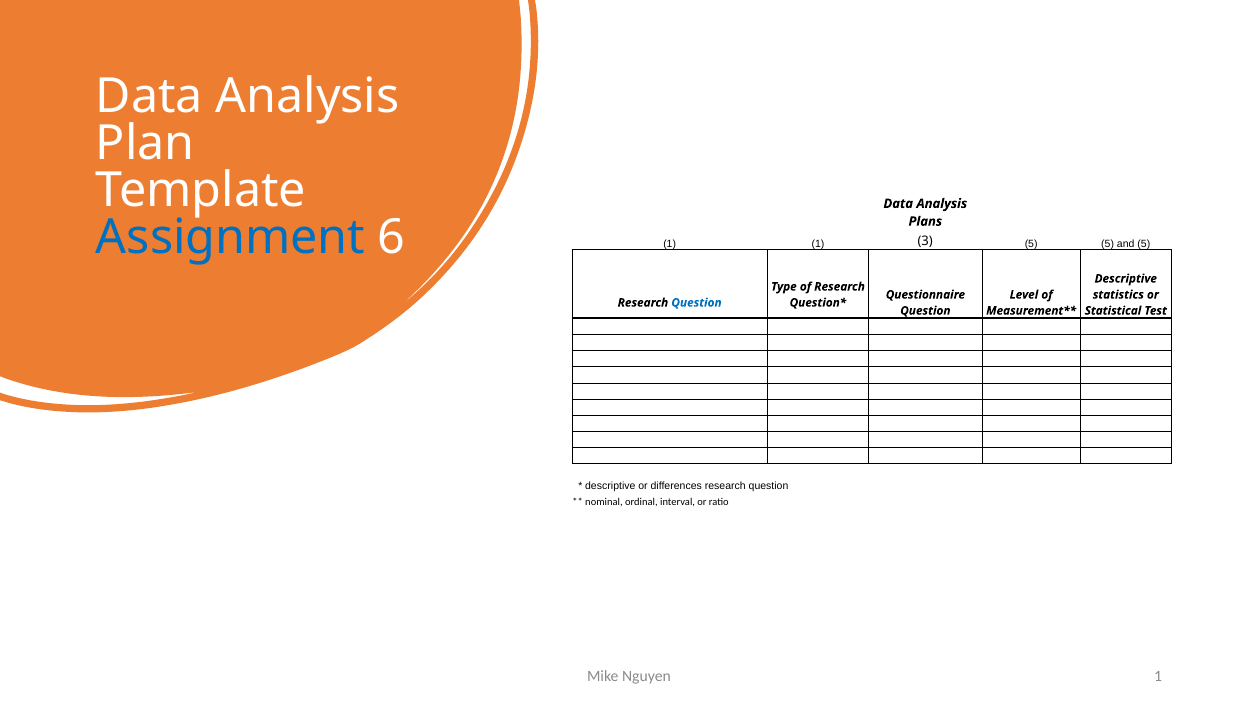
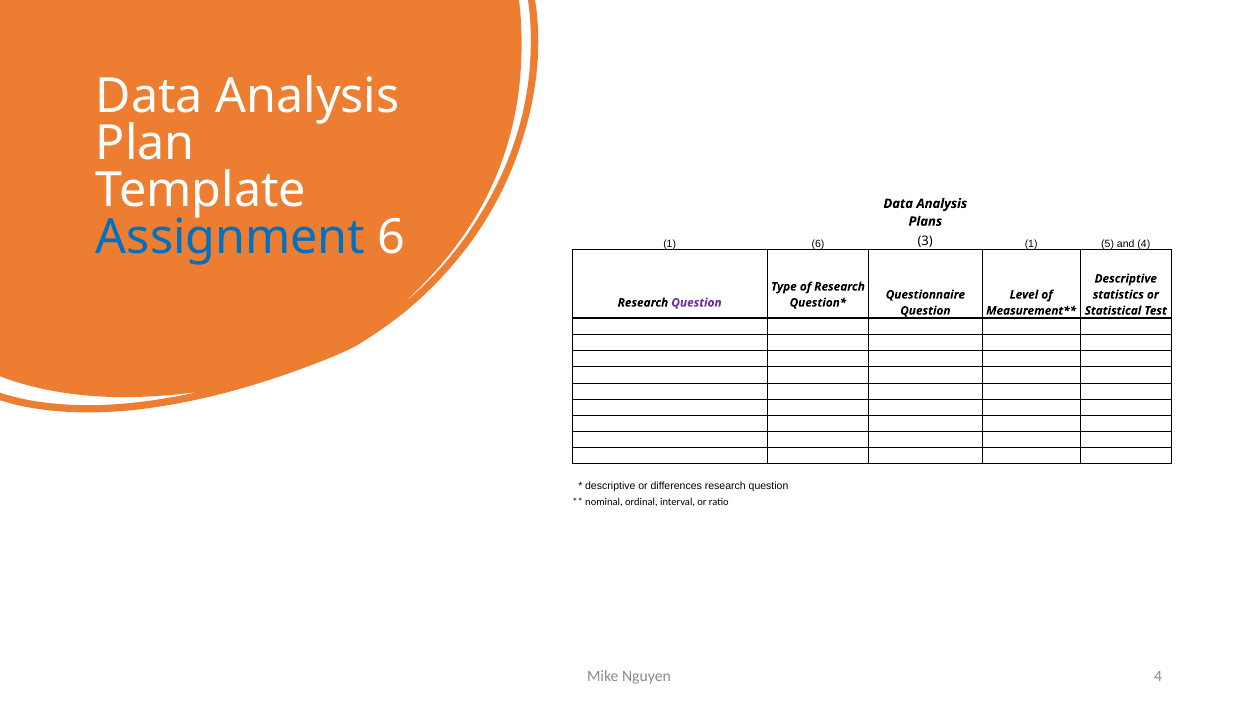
1 1: 1 -> 6 (818, 244)
3 5: 5 -> 1 (1031, 244)
and 5: 5 -> 4 (1144, 244)
Question colour: blue -> purple (696, 303)
Nguyen 1: 1 -> 4 (1158, 676)
